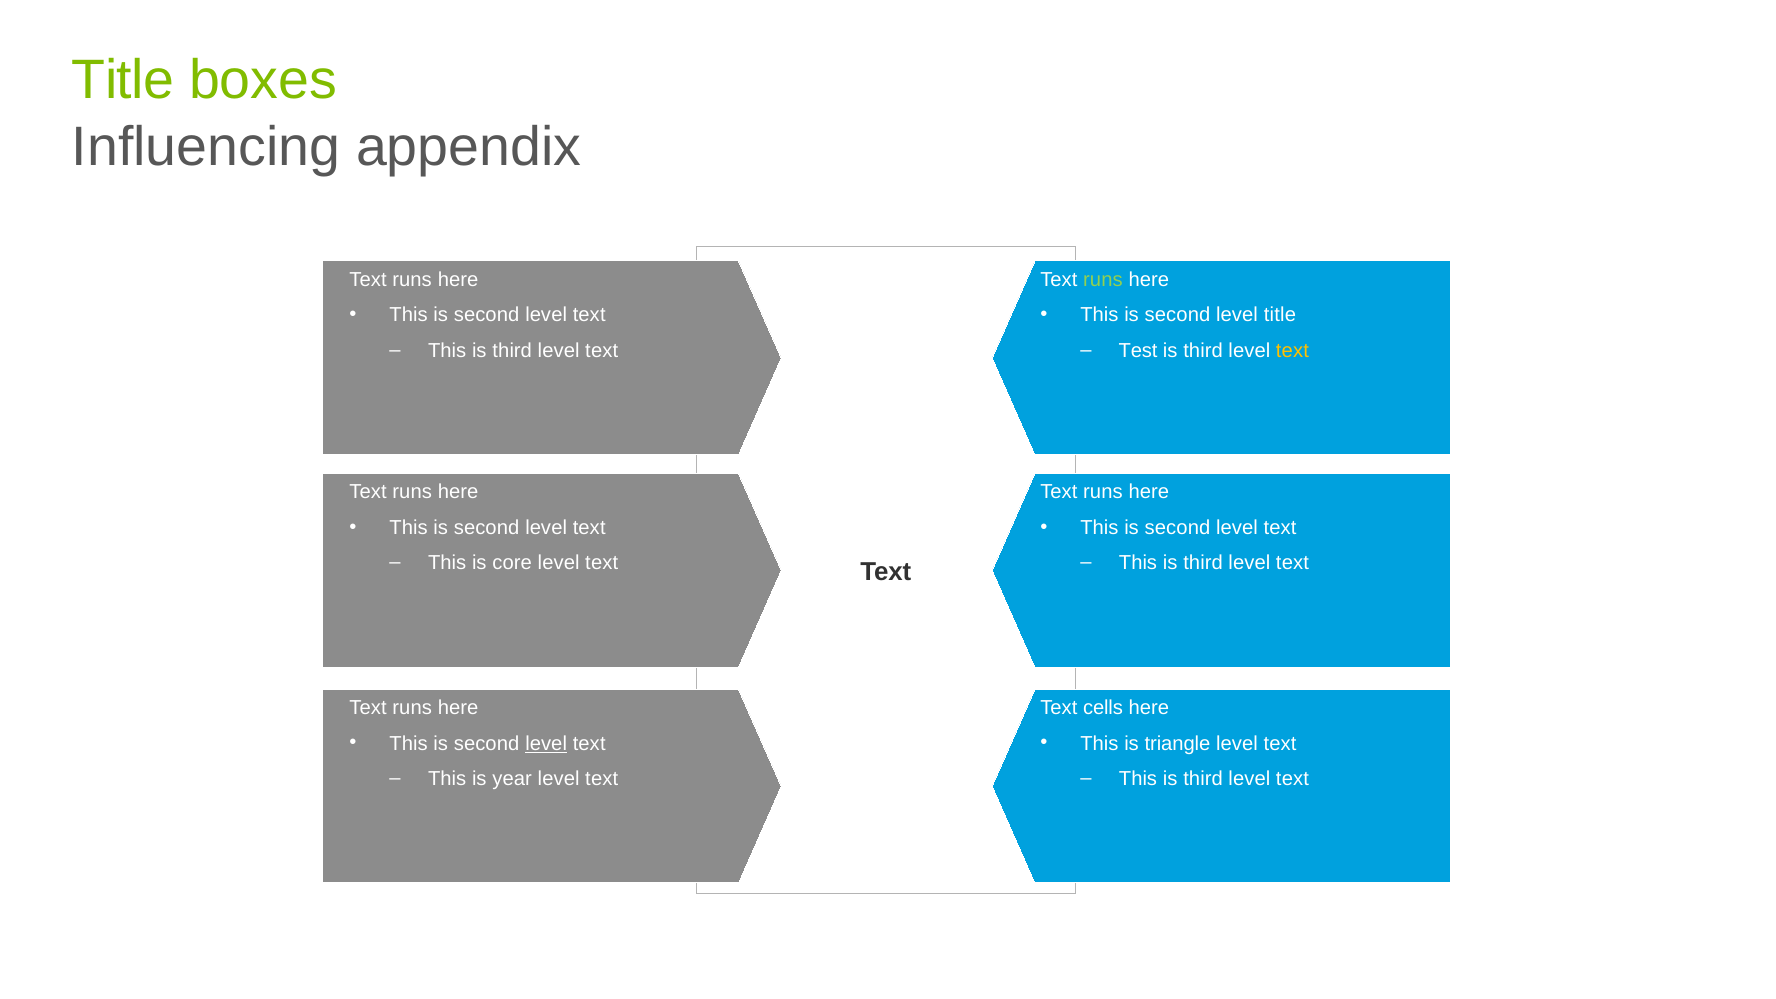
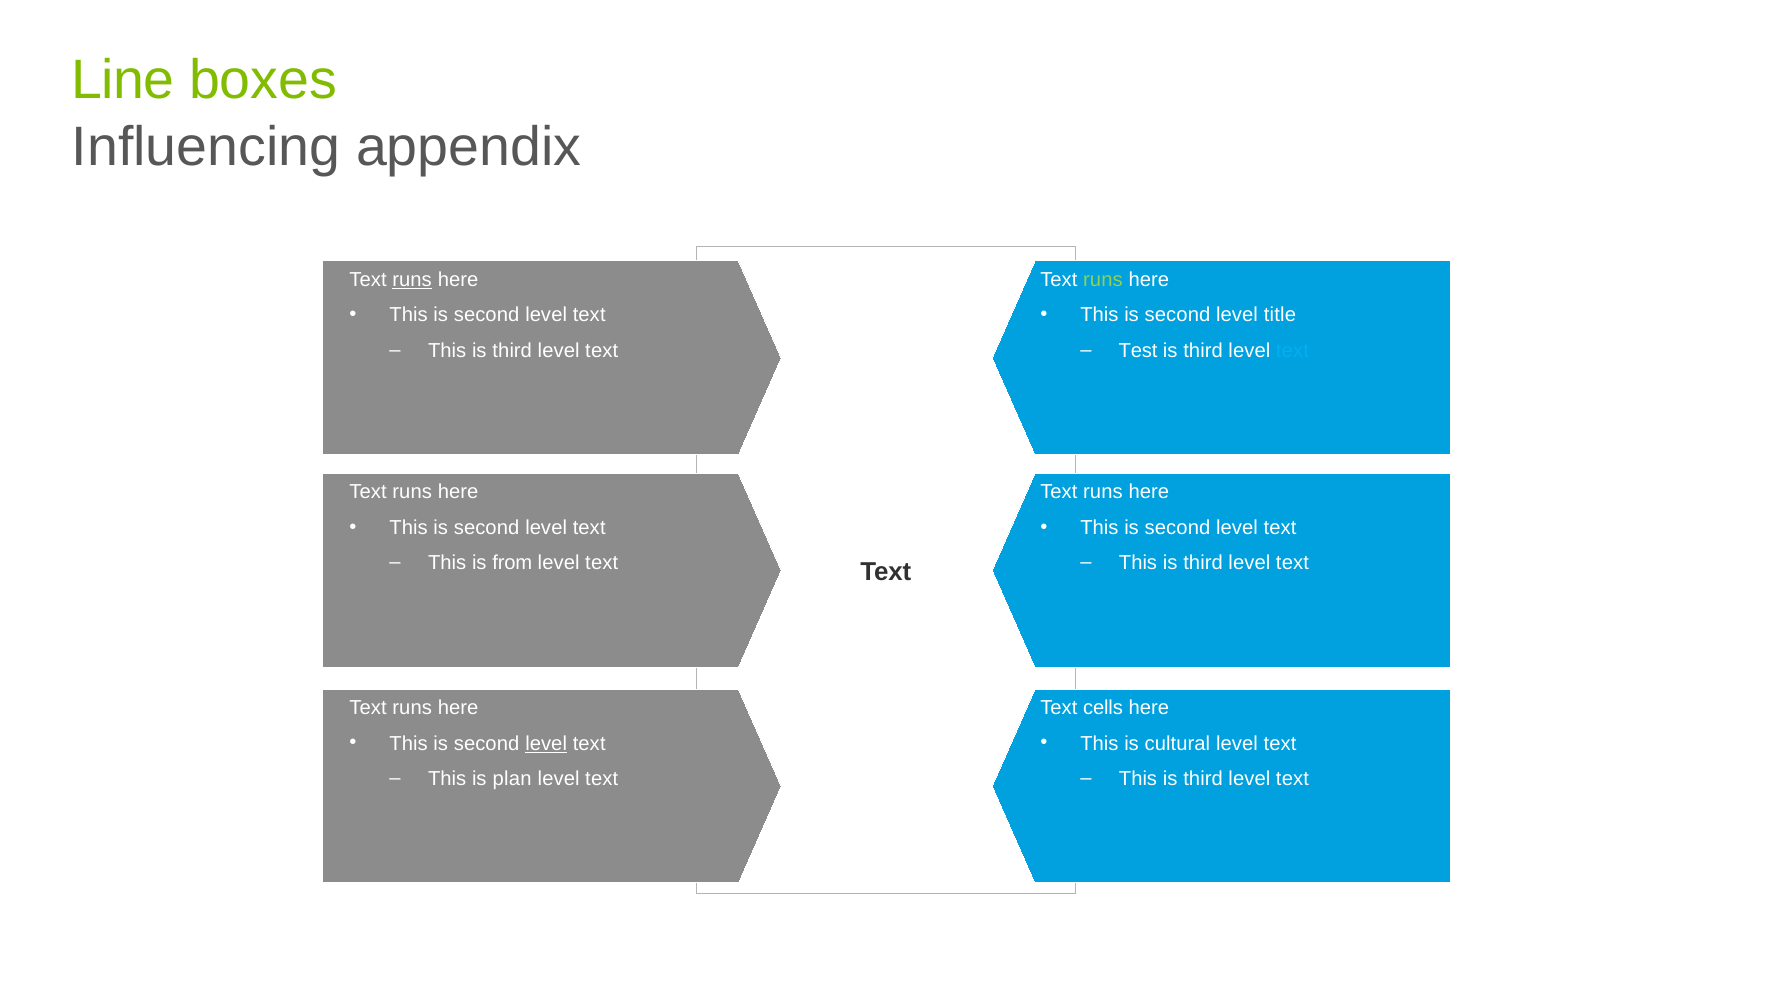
Title: Title -> Line (123, 80)
runs underline: none -> present (412, 280)
text colour: yellow -> light blue (1292, 351)
core: core -> from (512, 563)
triangle: triangle -> cultural (1177, 744)
year: year -> plan (512, 779)
